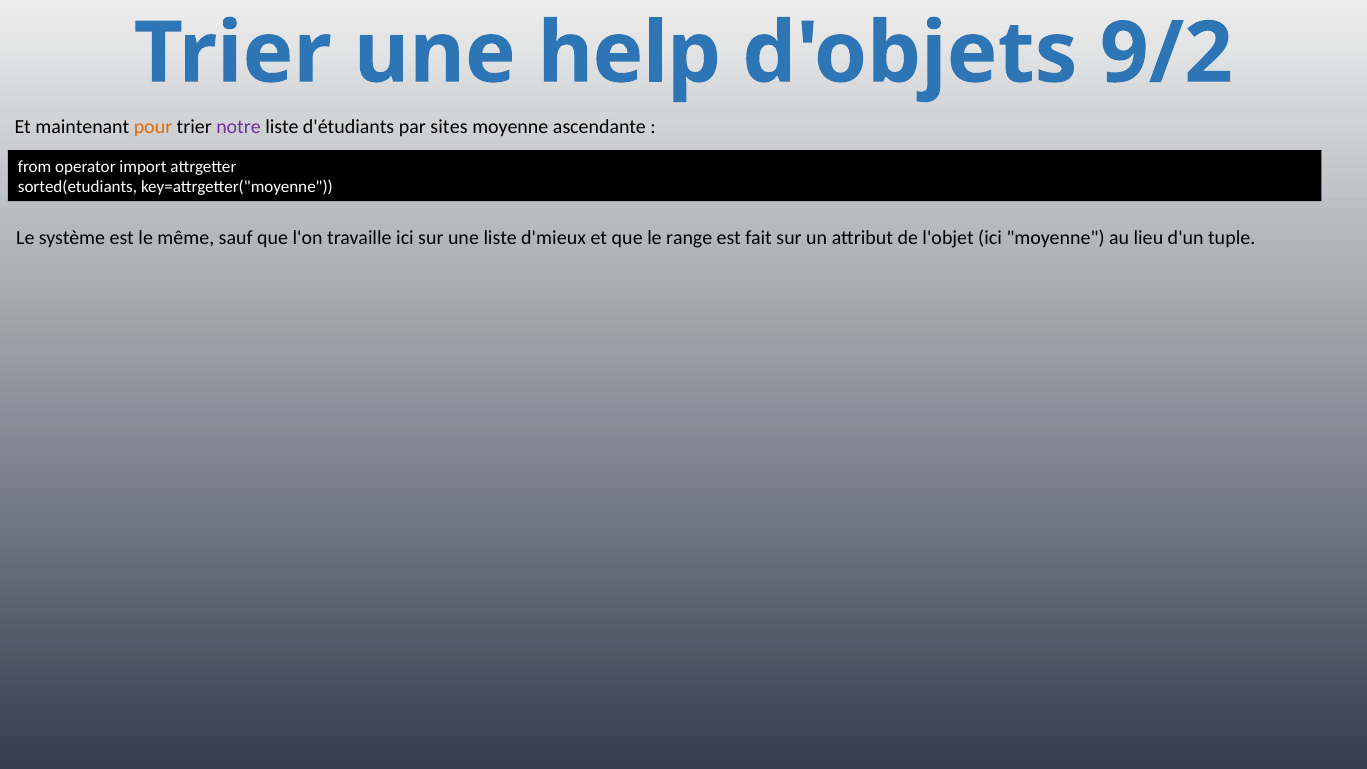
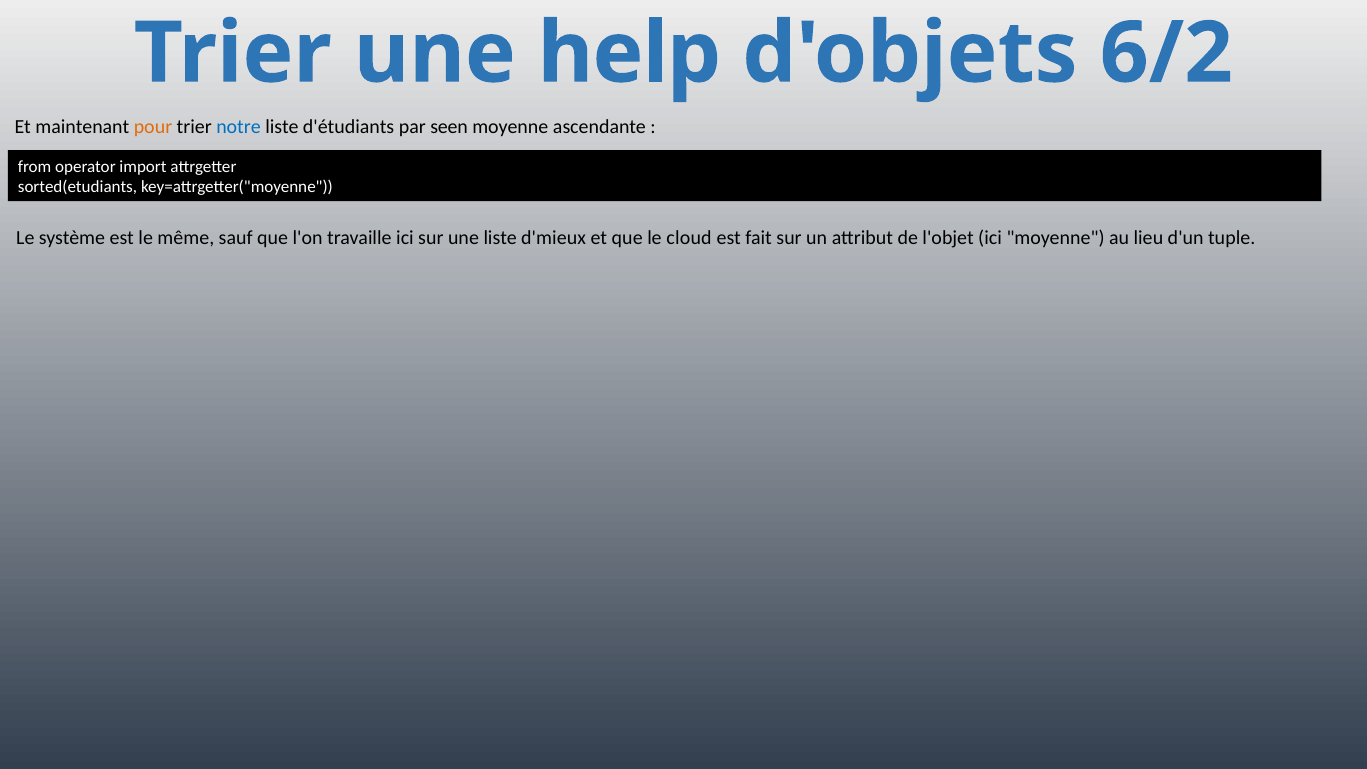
9/2: 9/2 -> 6/2 (1166, 53)
notre colour: purple -> blue (239, 127)
sites: sites -> seen (449, 127)
range: range -> cloud (689, 238)
